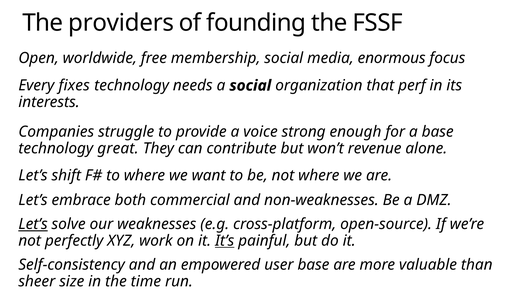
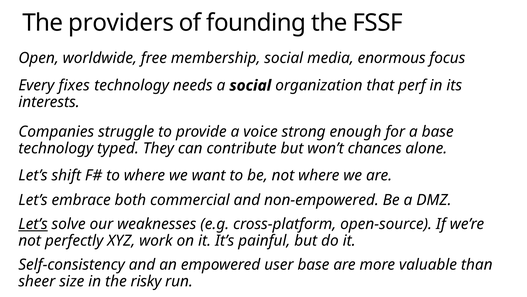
great: great -> typed (118, 148)
revenue: revenue -> chances (375, 148)
non-weaknesses: non-weaknesses -> non-empowered (321, 200)
It’s underline: present -> none (225, 240)
time: time -> risky (146, 281)
